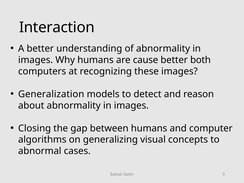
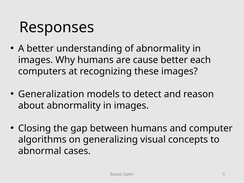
Interaction: Interaction -> Responses (57, 27)
both: both -> each (200, 60)
